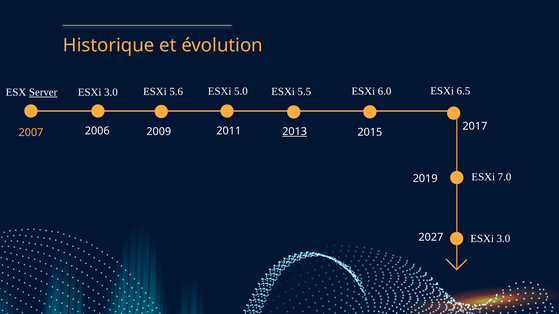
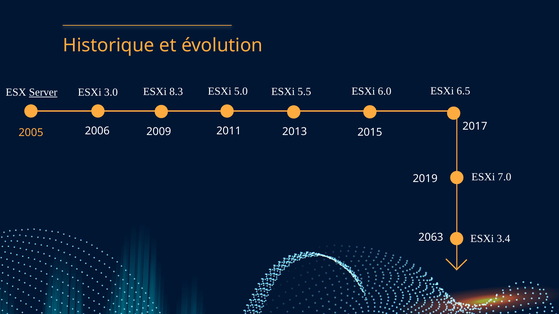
5.6: 5.6 -> 8.3 (176, 92)
2013 underline: present -> none (295, 132)
2007: 2007 -> 2005 (31, 133)
3.0: 3.0 -> 3.4 (503, 239)
2027: 2027 -> 2063 (431, 238)
